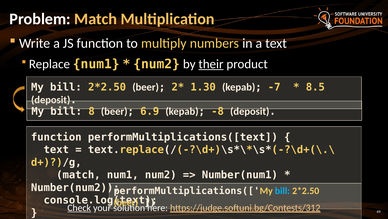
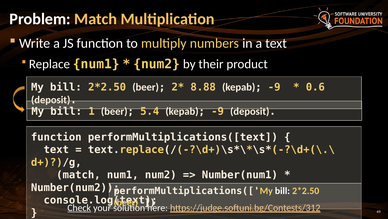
their underline: present -> none (211, 64)
1.30: 1.30 -> 8.88 (203, 87)
-7: -7 -> -9 (274, 87)
8.5: 8.5 -> 0.6 (315, 87)
8: 8 -> 1 (92, 111)
6.9: 6.9 -> 5.4 (150, 111)
-8: -8 -> -9 (218, 111)
bill colour: light blue -> white (282, 190)
